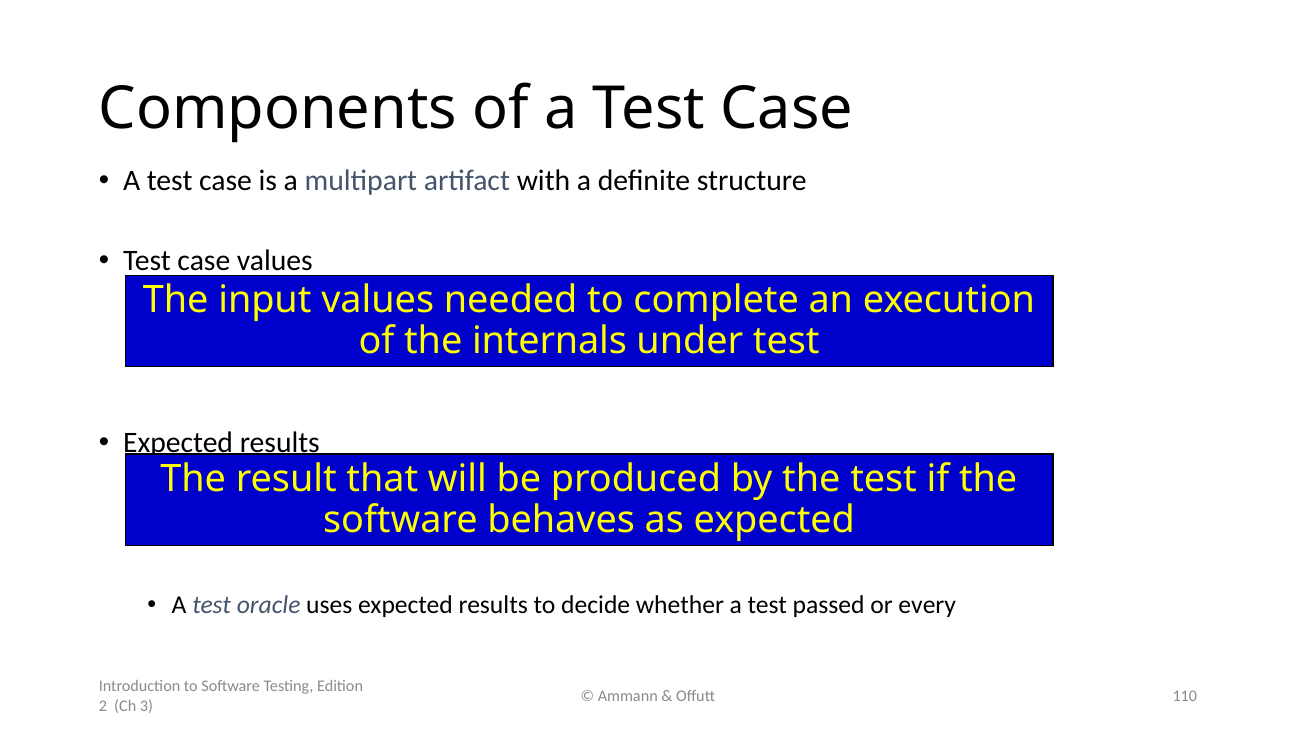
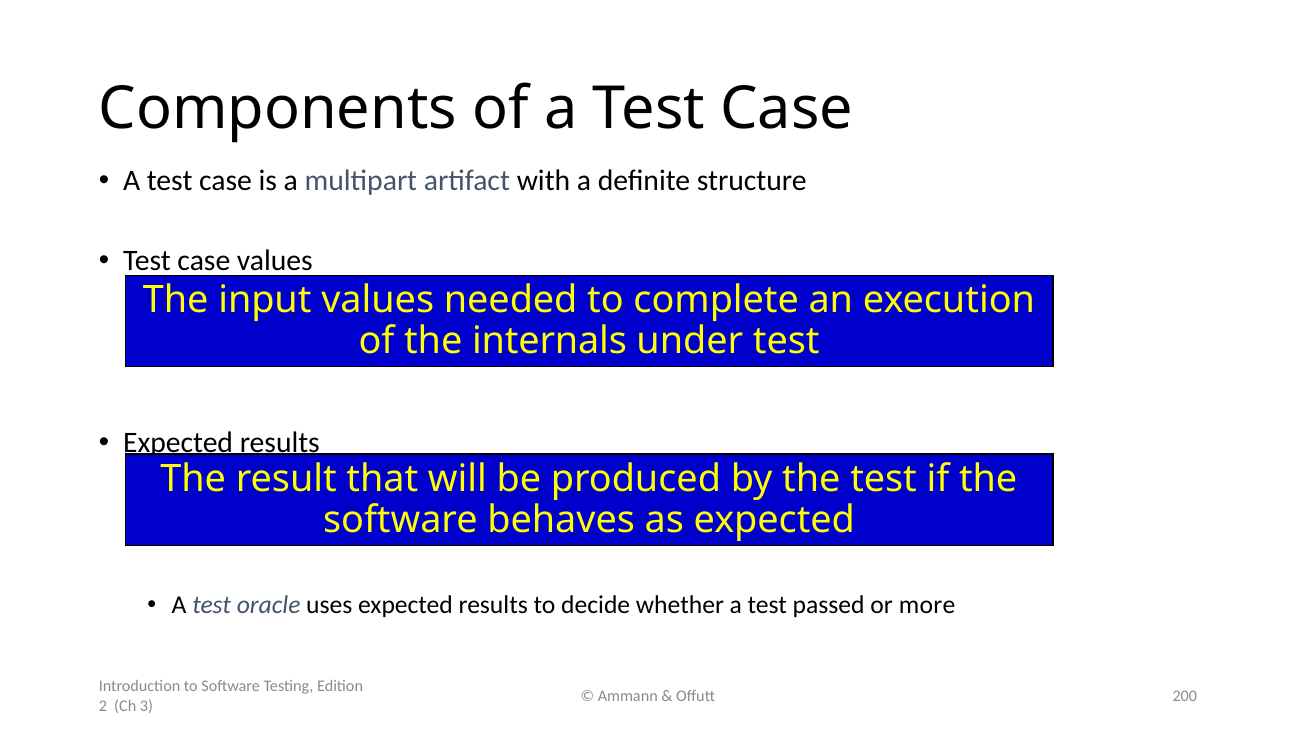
every: every -> more (927, 605)
110: 110 -> 200 (1185, 696)
